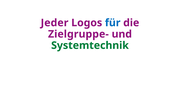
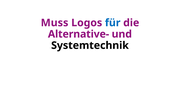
Jeder: Jeder -> Muss (55, 23)
Zielgruppe-: Zielgruppe- -> Alternative- (79, 34)
Systemtechnik colour: green -> black (90, 46)
